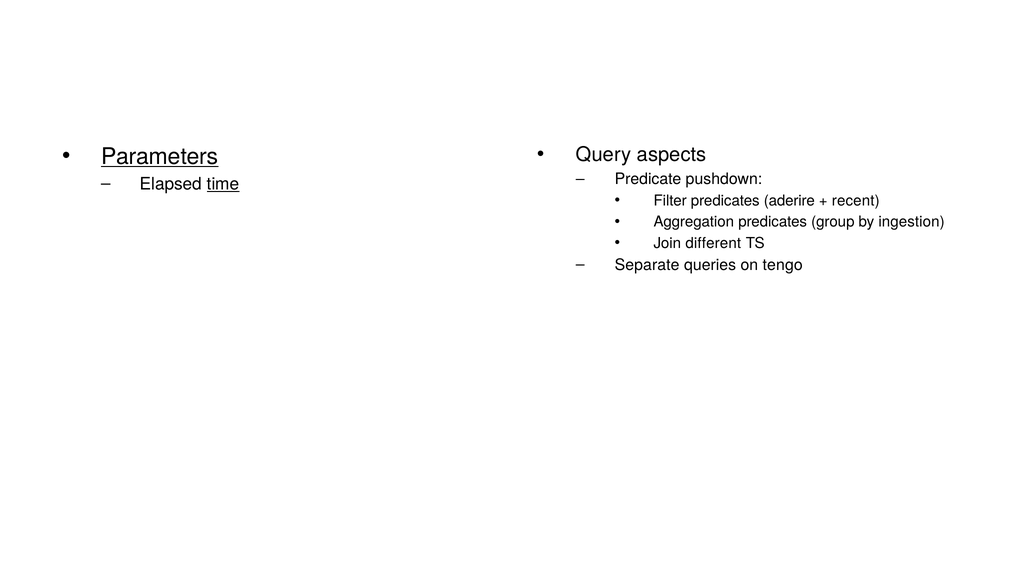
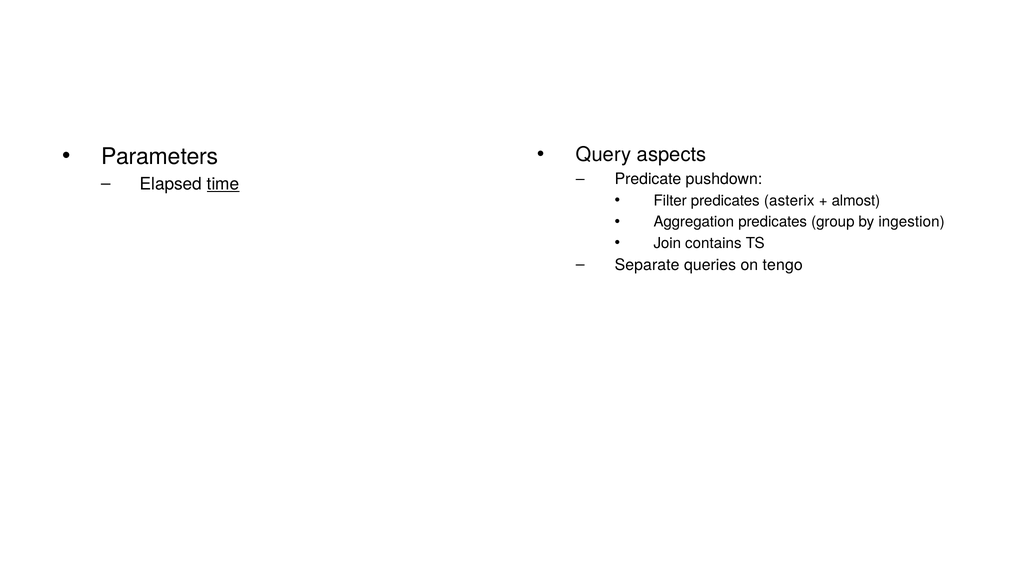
Parameters underline: present -> none (160, 157)
aderire: aderire -> asterix (789, 201)
recent: recent -> almost (856, 201)
different: different -> contains (713, 243)
